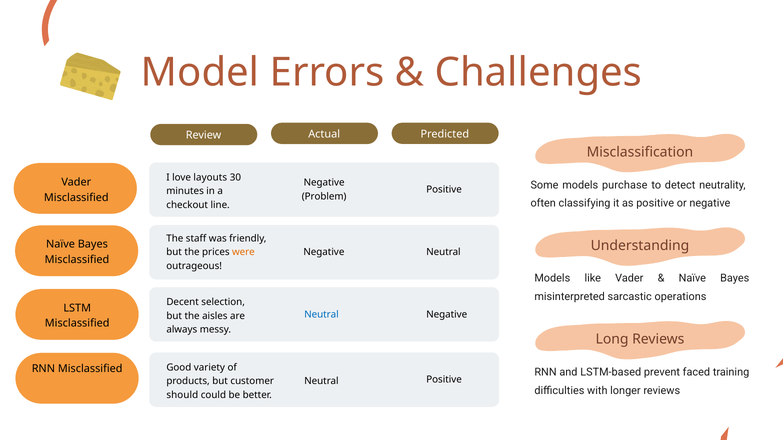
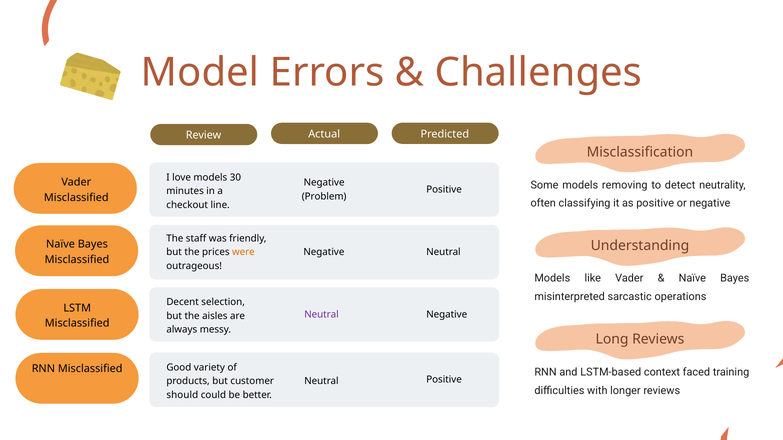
love layouts: layouts -> models (210, 178)
purchase: purchase -> removing (625, 185)
Neutral colour: blue -> purple (321, 315)
prevent: prevent -> context (662, 372)
